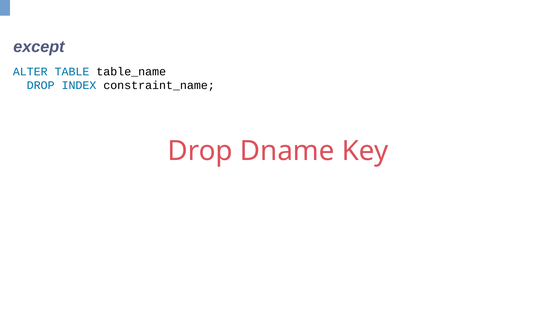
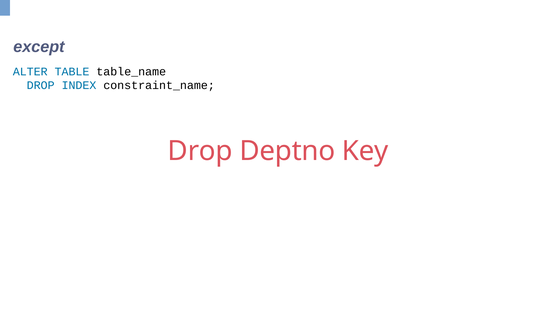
Dname: Dname -> Deptno (287, 151)
